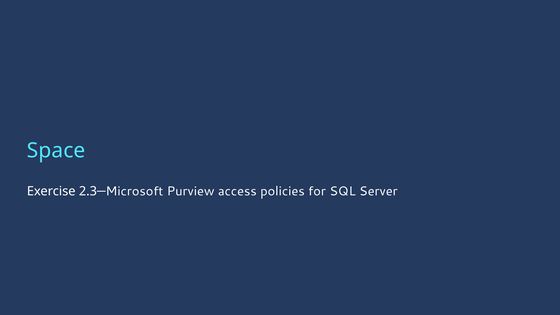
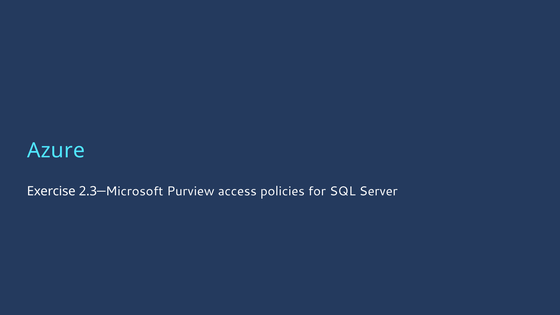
Space: Space -> Azure (56, 151)
